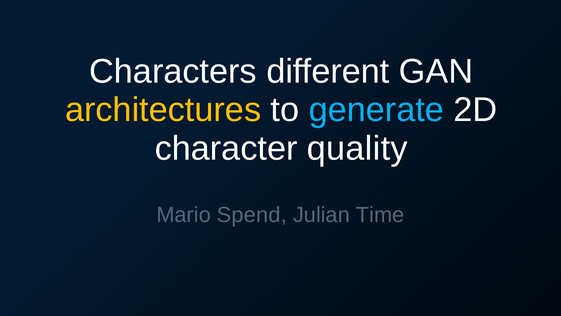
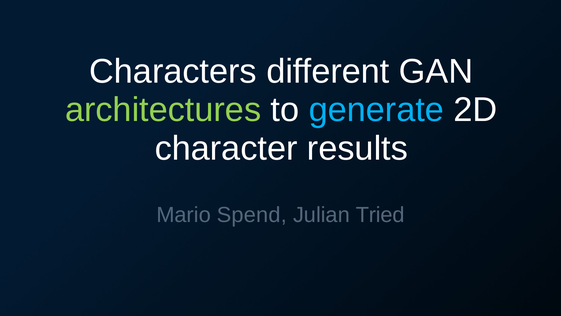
architectures colour: yellow -> light green (163, 110)
quality: quality -> results (357, 148)
Time: Time -> Tried (380, 215)
